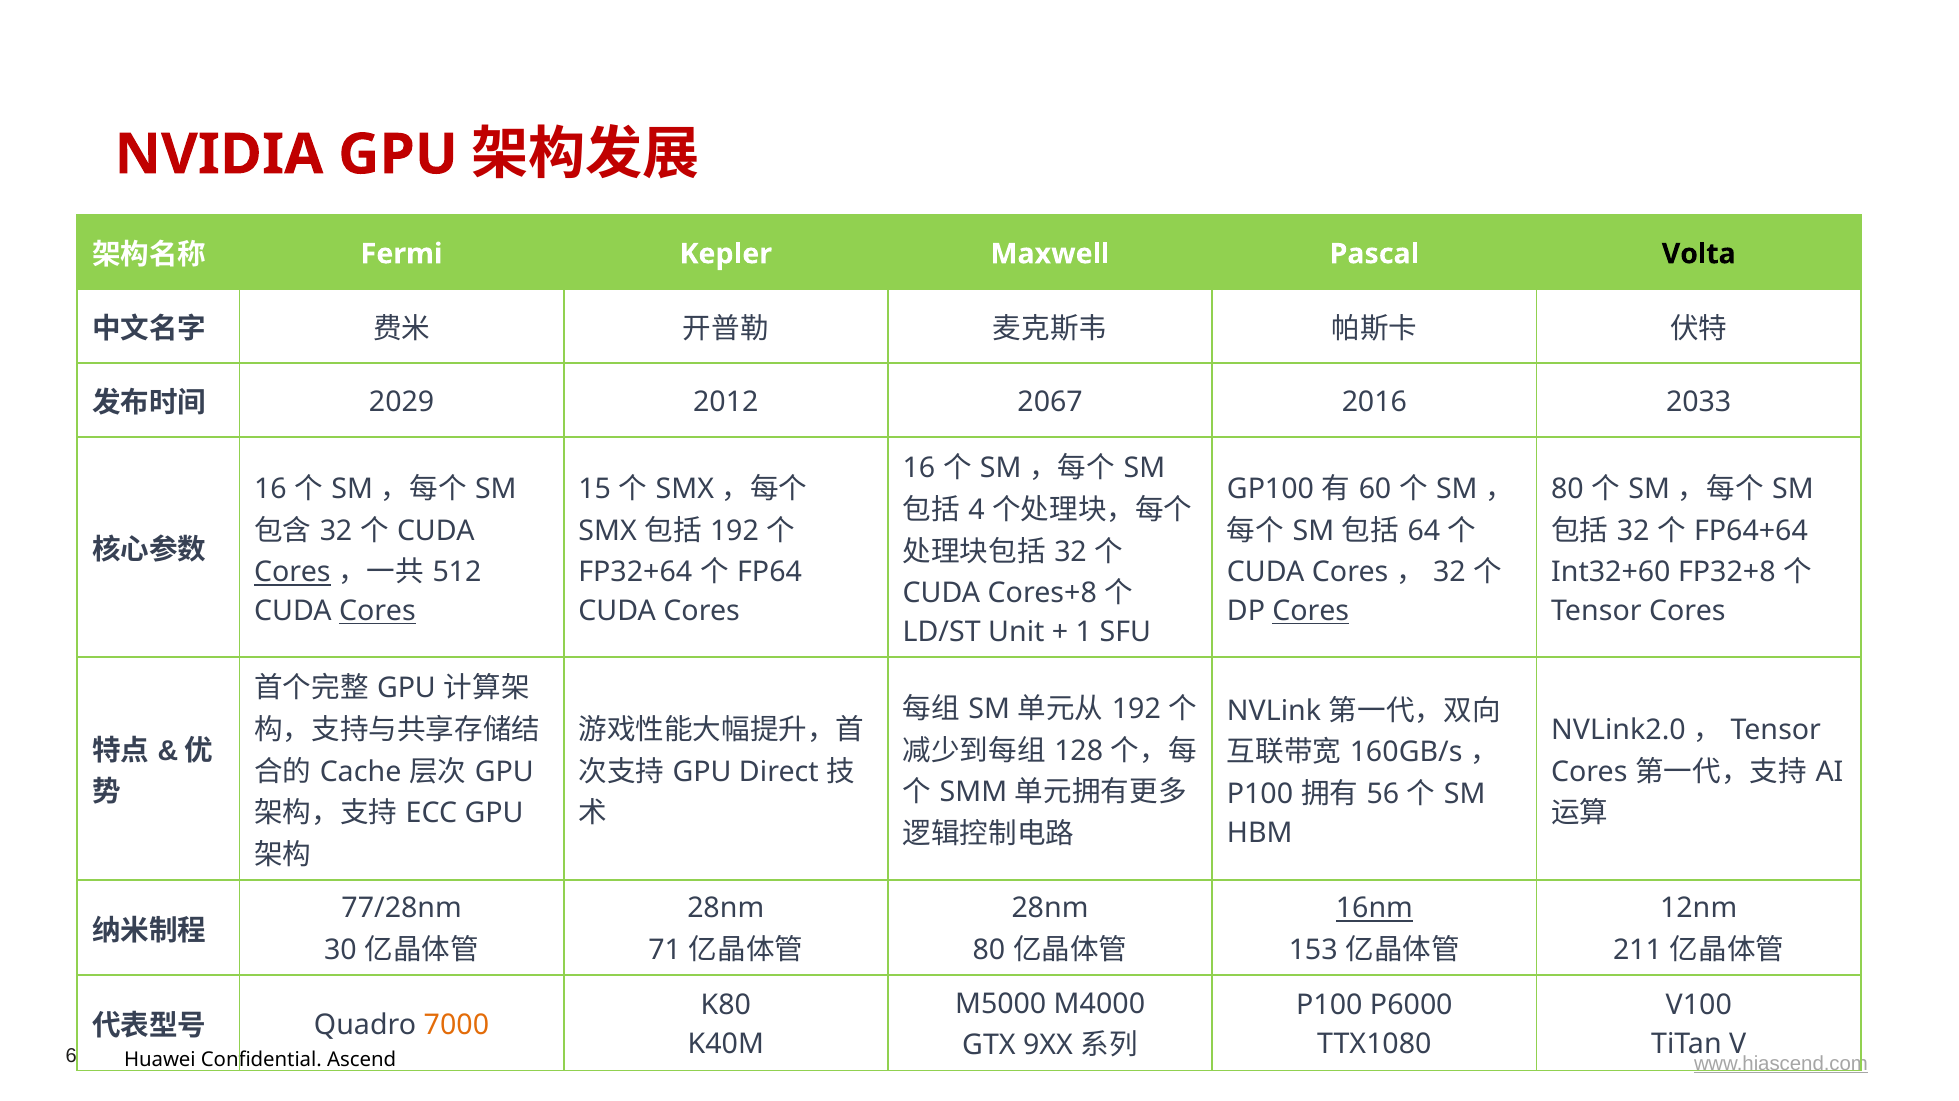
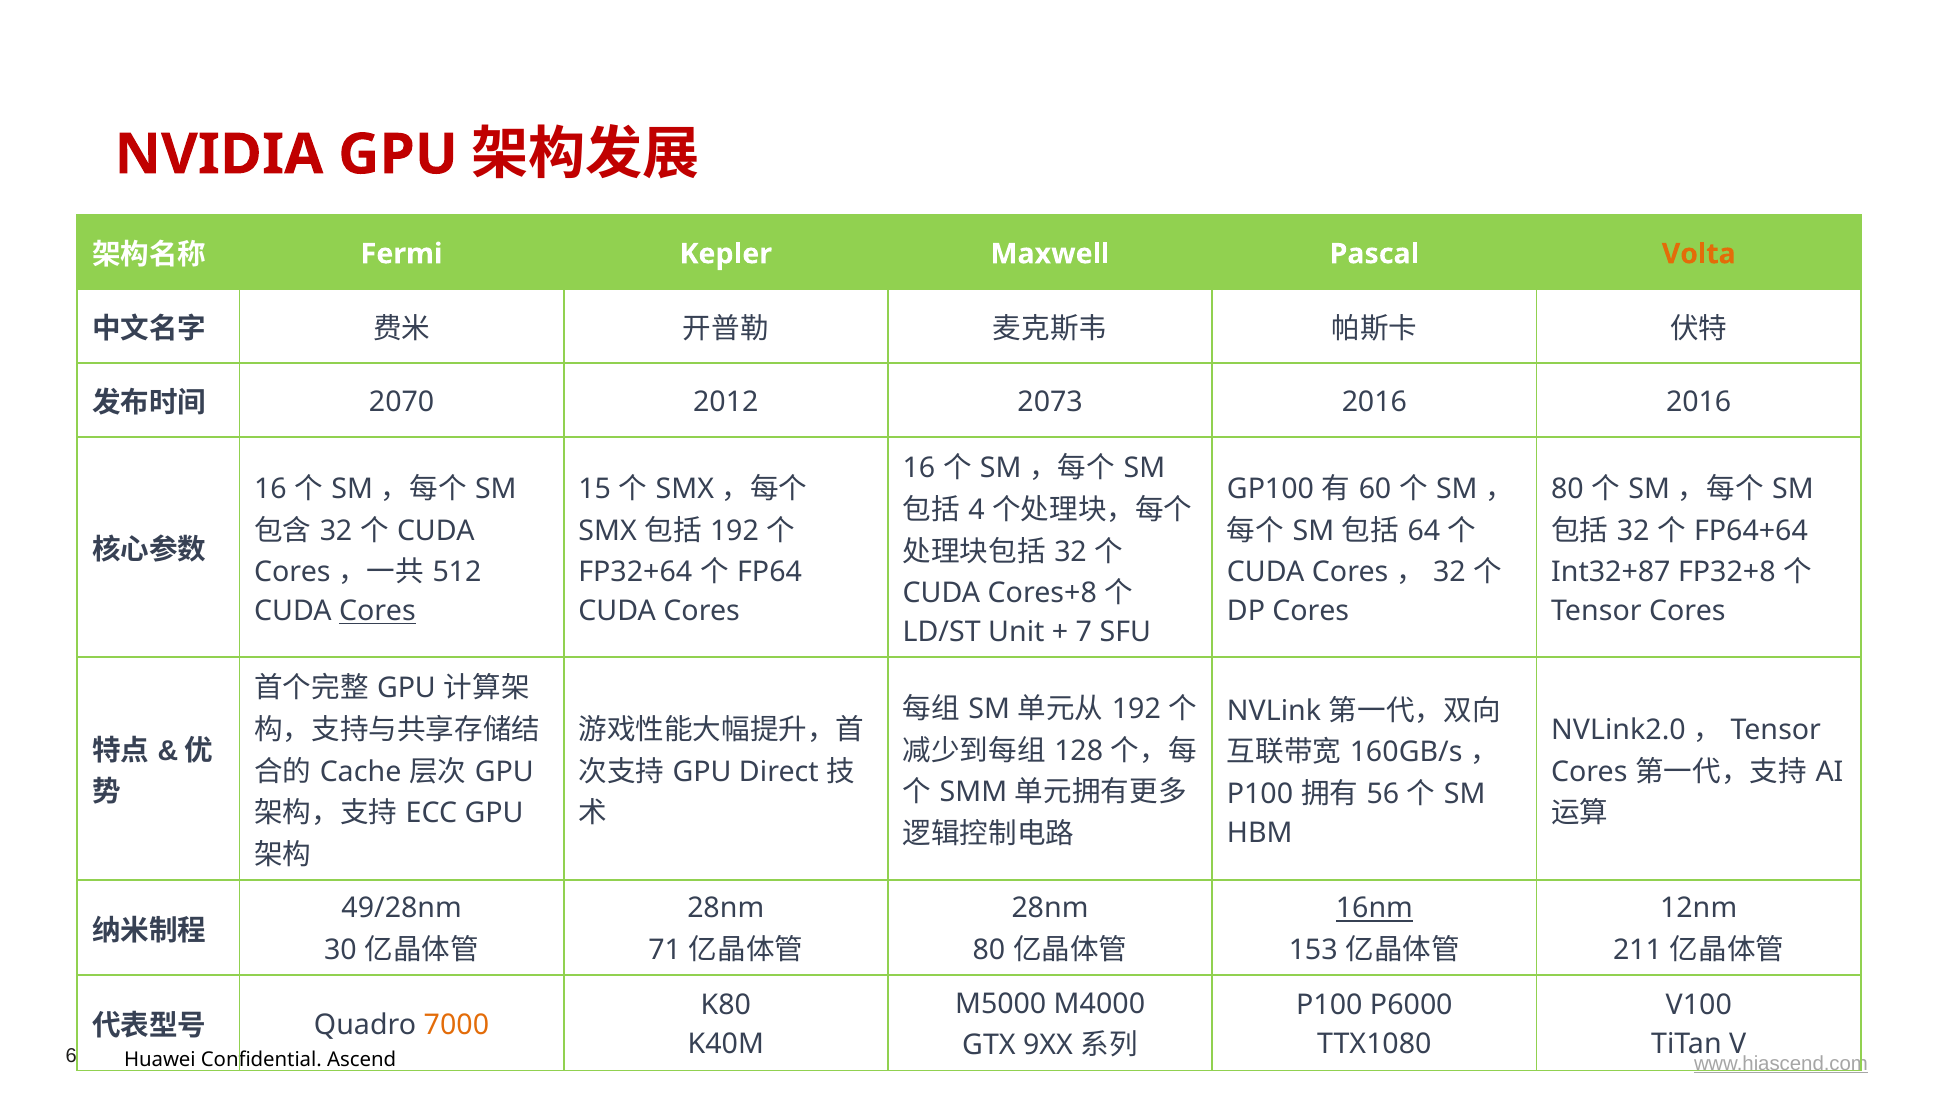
Volta colour: black -> orange (1699, 254)
2029: 2029 -> 2070 (402, 402)
2067: 2067 -> 2073 (1050, 402)
2016 2033: 2033 -> 2016 (1699, 402)
Cores underline: present -> none (292, 573)
Int32+60: Int32+60 -> Int32+87 (1611, 573)
Cores underline: present -> none (1311, 612)
1: 1 -> 7 (1084, 632)
77/28nm: 77/28nm -> 49/28nm (402, 909)
